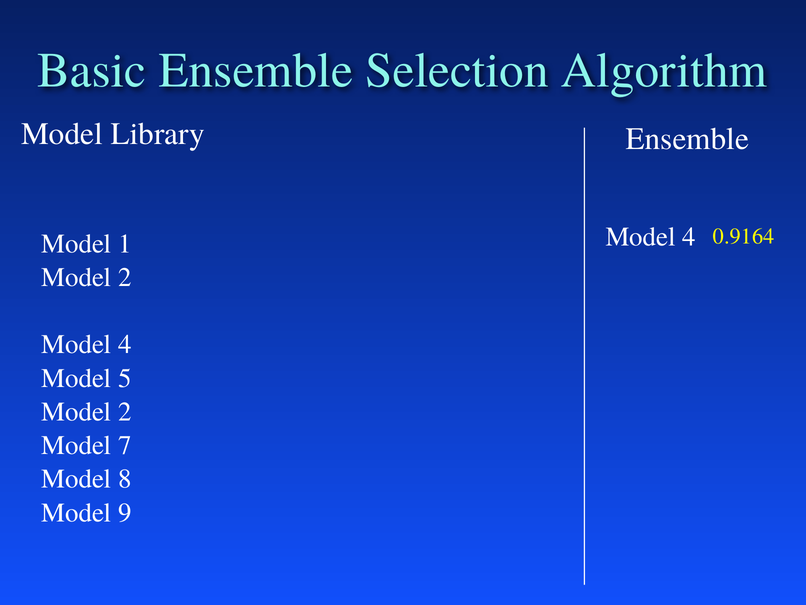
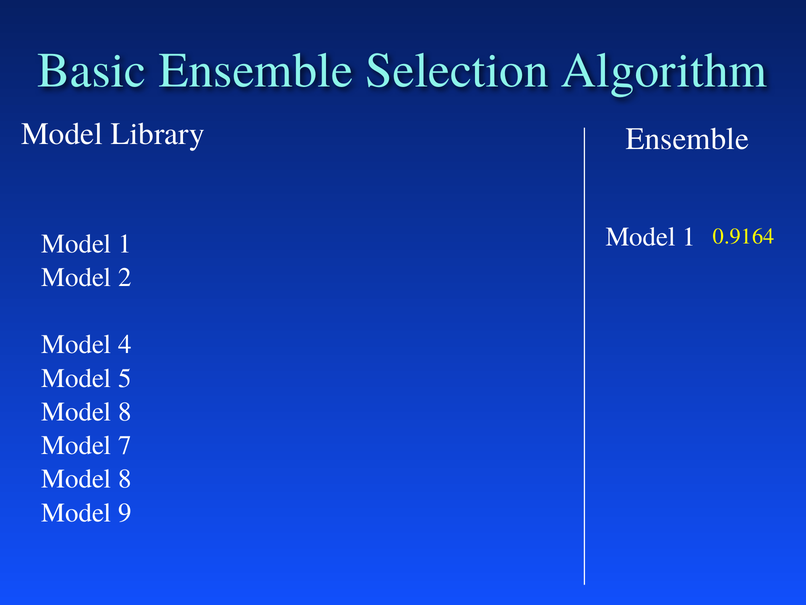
4: 4 -> 1 (689, 237)
2: 2 -> 8 (125, 411)
